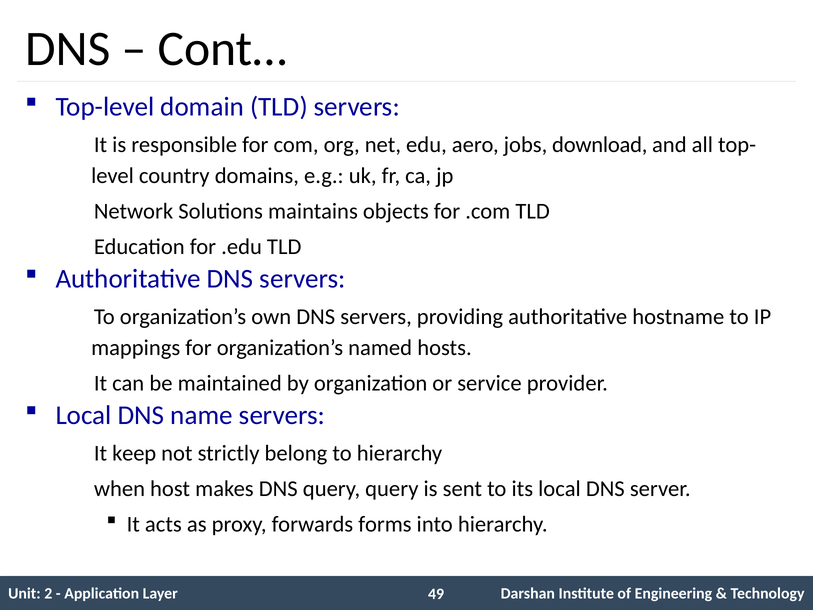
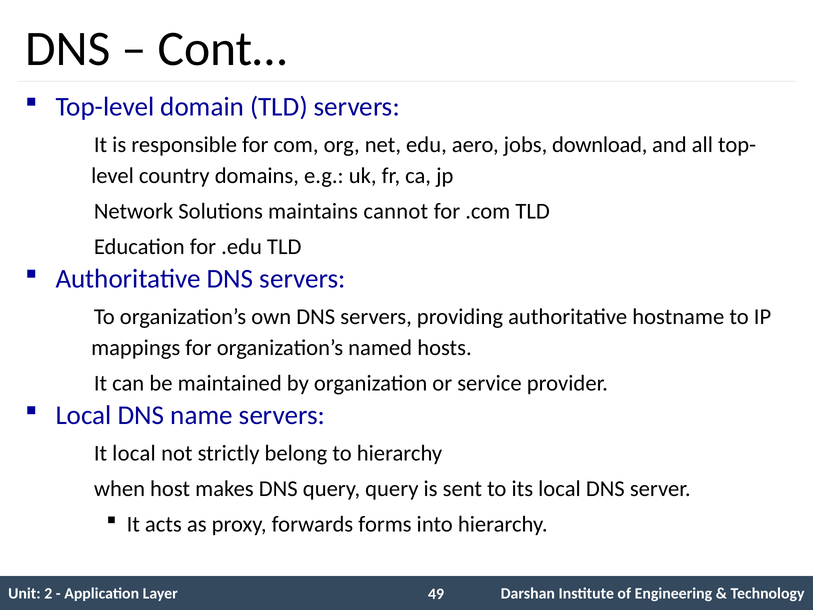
objects: objects -> cannot (396, 211)
keep: keep -> local (134, 453)
